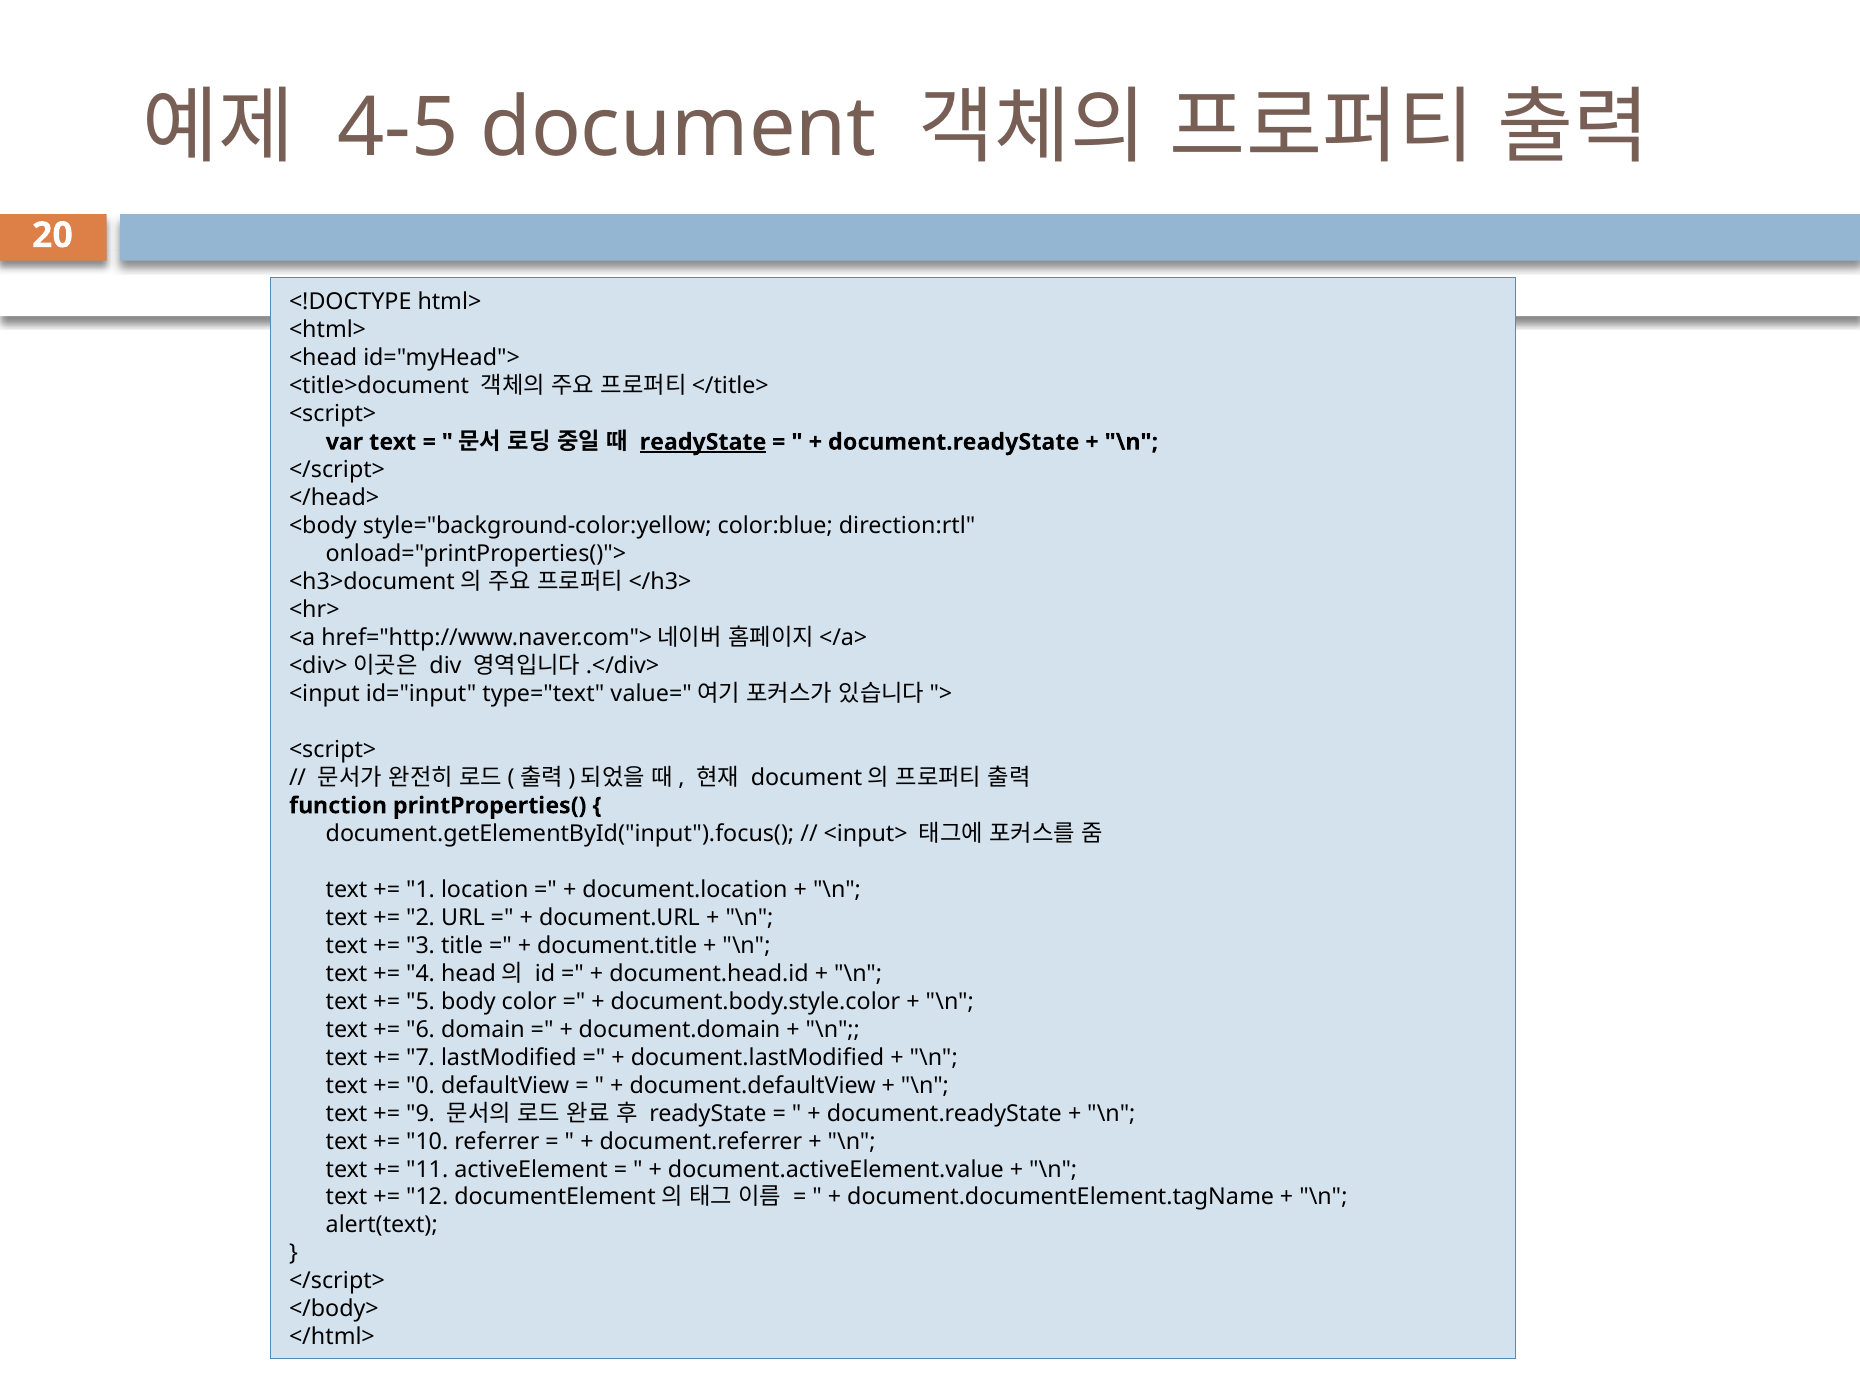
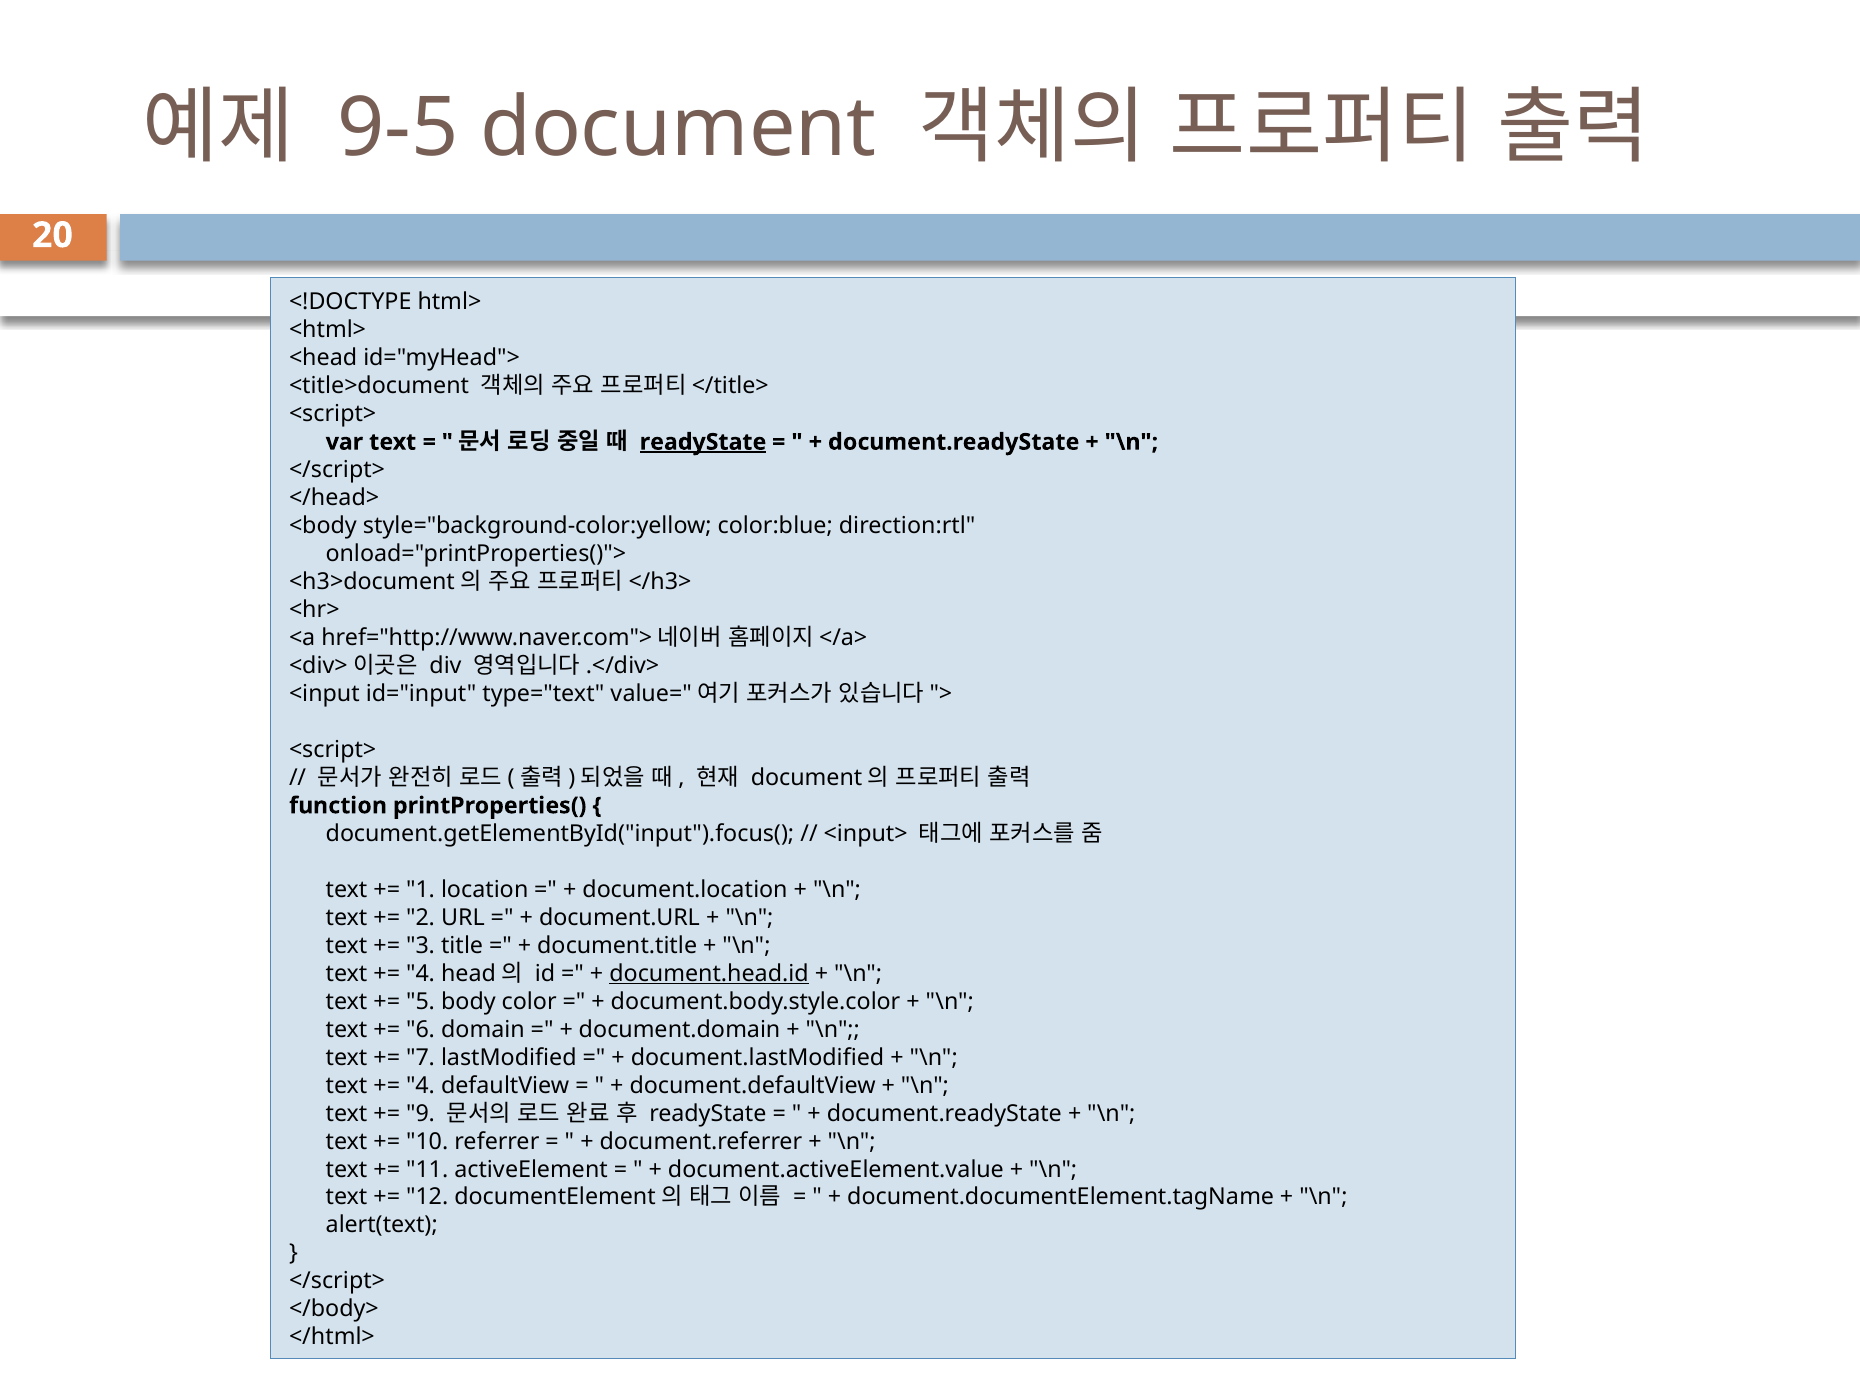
4-5: 4-5 -> 9-5 (398, 129)
document.head.id underline: none -> present (709, 974)
0: 0 -> 4 (420, 1085)
